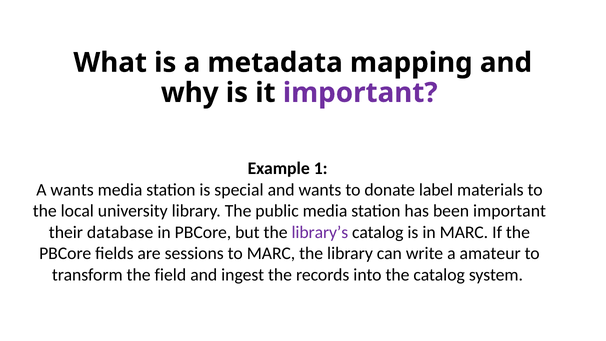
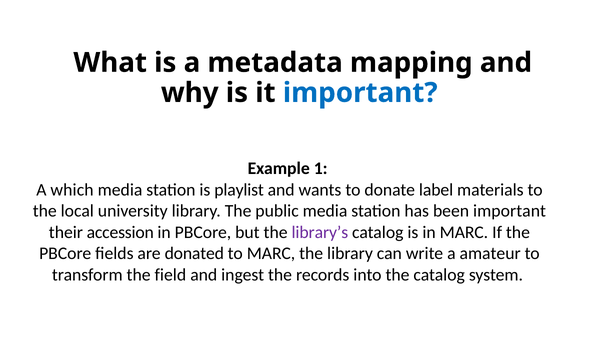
important colour: purple -> blue (360, 93)
A wants: wants -> which (72, 190)
special: special -> playlist (239, 190)
database: database -> accession (120, 232)
sessions: sessions -> donated (194, 253)
